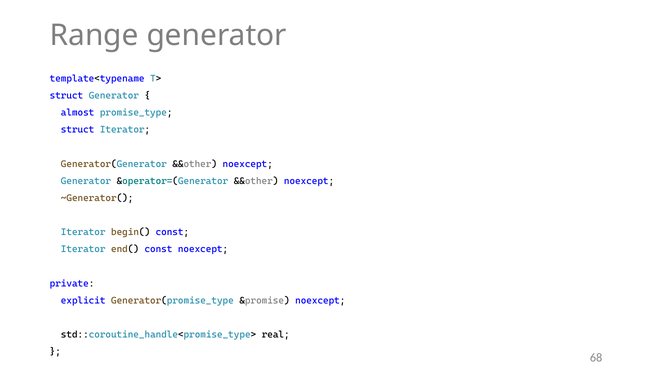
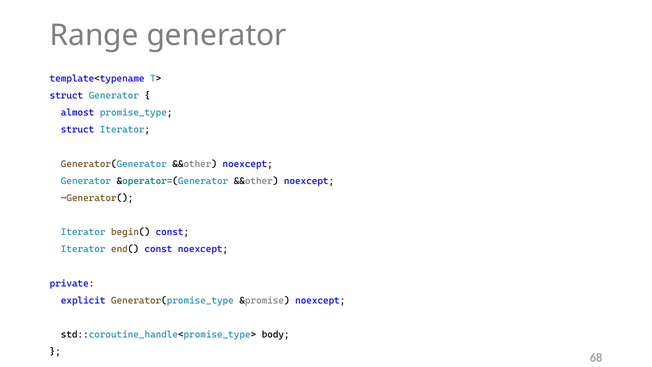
real: real -> body (276, 334)
